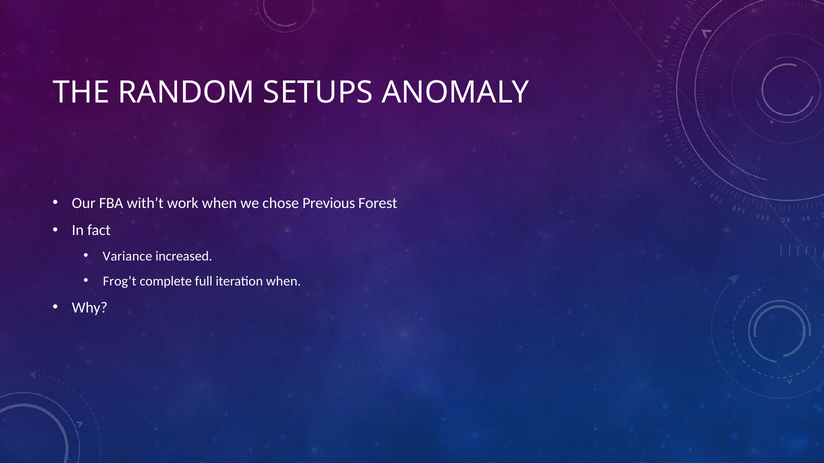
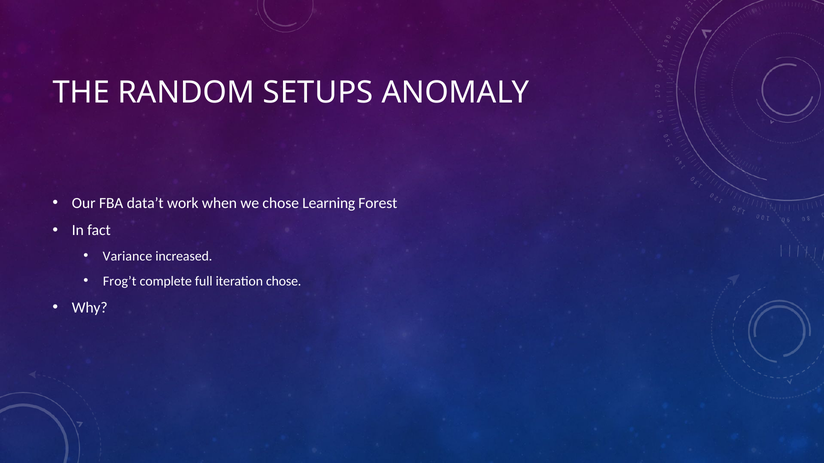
with’t: with’t -> data’t (145, 203)
Previous: Previous -> Learning (329, 203)
iteration when: when -> chose (284, 282)
